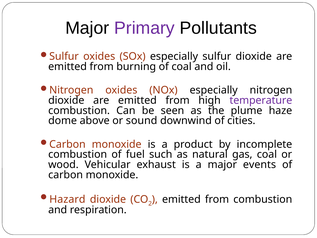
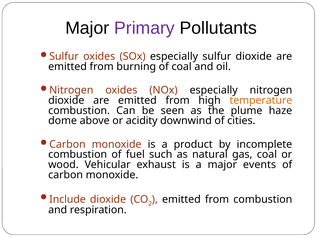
temperature colour: purple -> orange (261, 100)
sound: sound -> acidity (142, 121)
Hazard: Hazard -> Include (67, 199)
